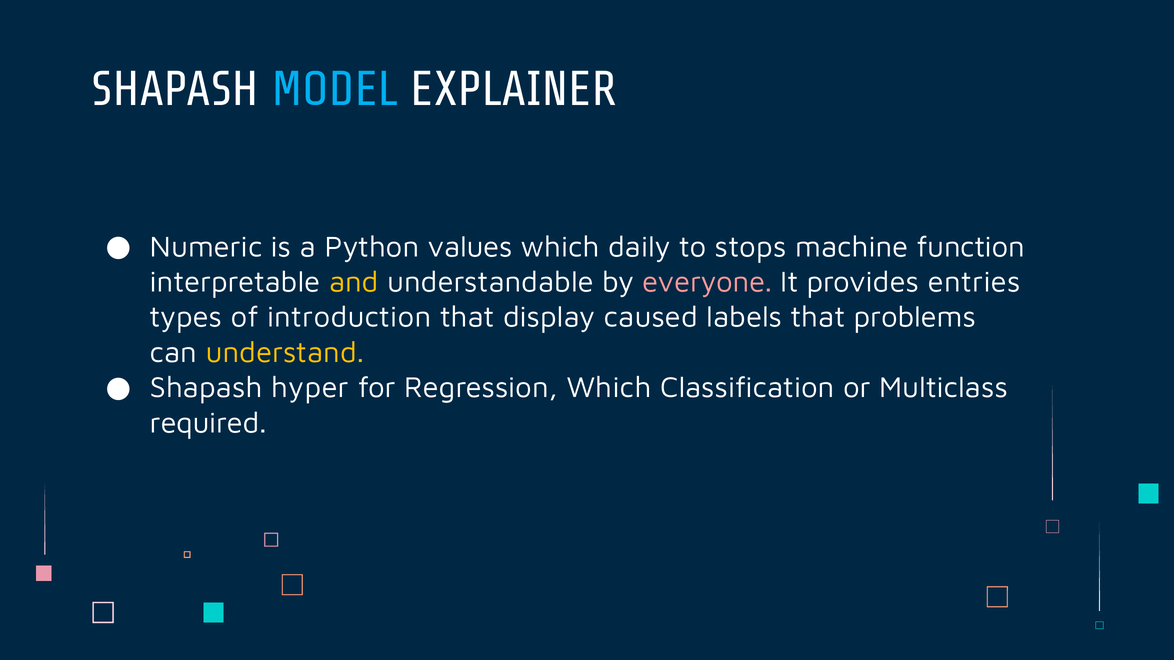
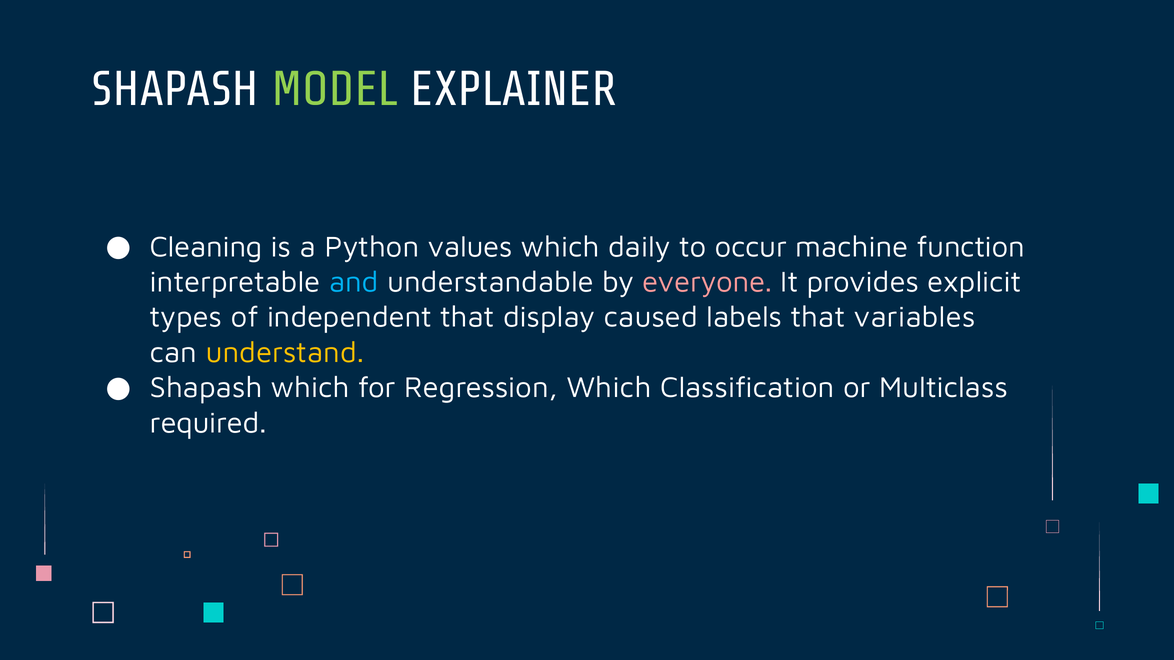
MODEL colour: light blue -> light green (335, 89)
Numeric: Numeric -> Cleaning (206, 247)
stops: stops -> occur (751, 247)
and colour: yellow -> light blue (354, 282)
entries: entries -> explicit (974, 282)
introduction: introduction -> independent (349, 317)
problems: problems -> variables (915, 317)
Shapash hyper: hyper -> which (310, 388)
